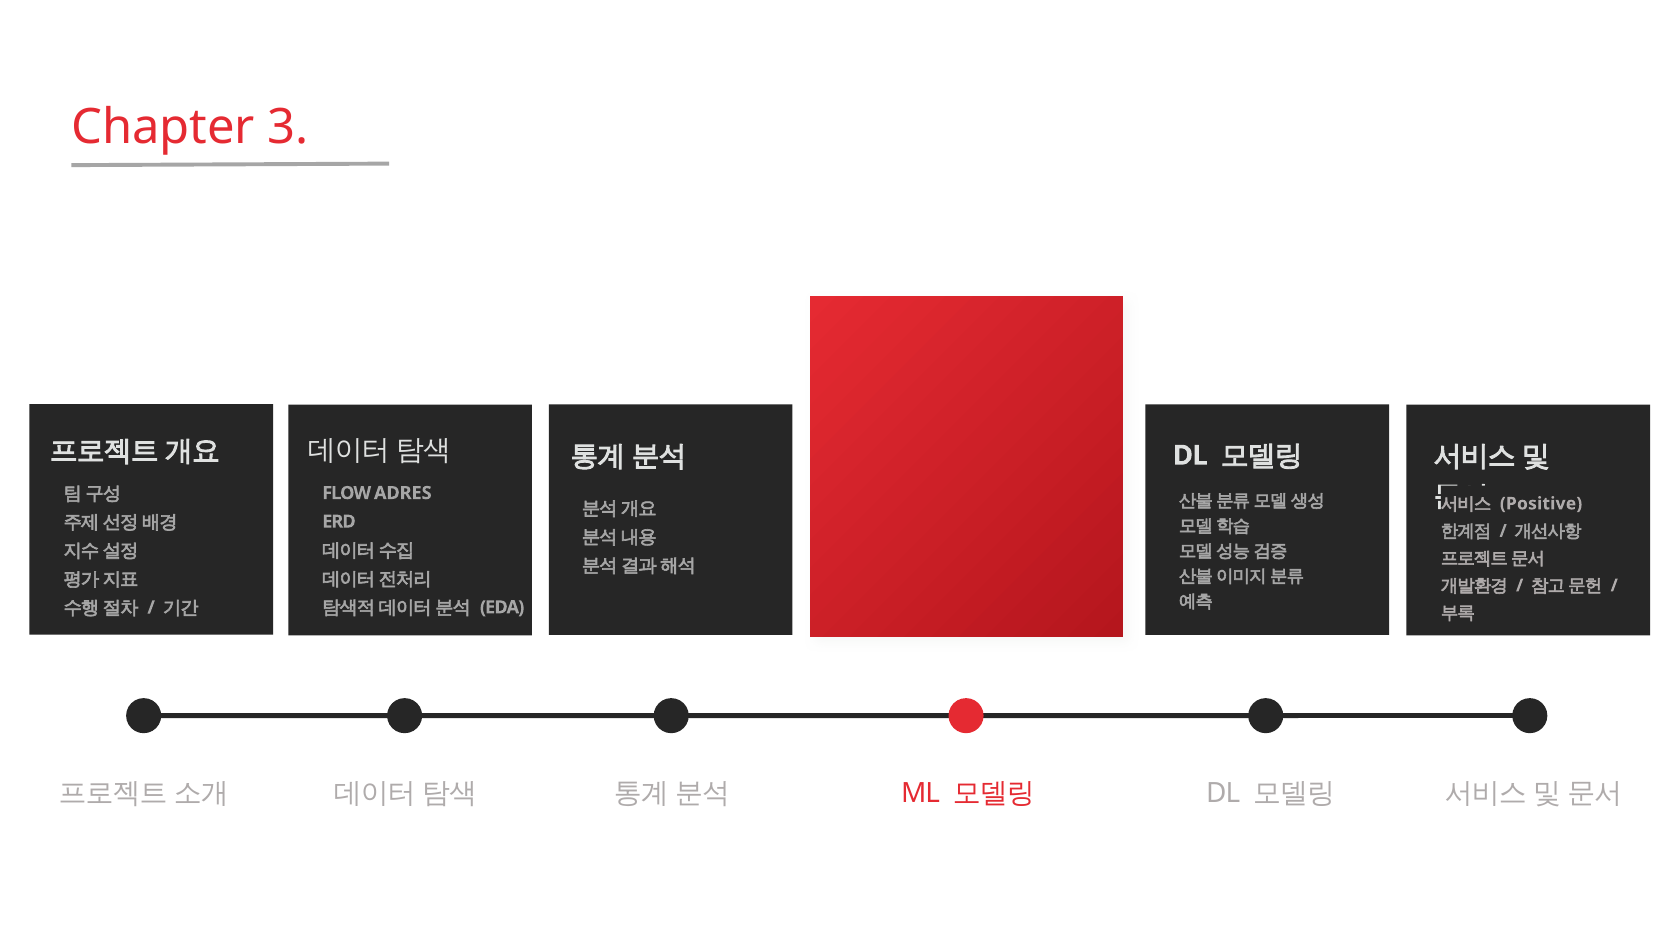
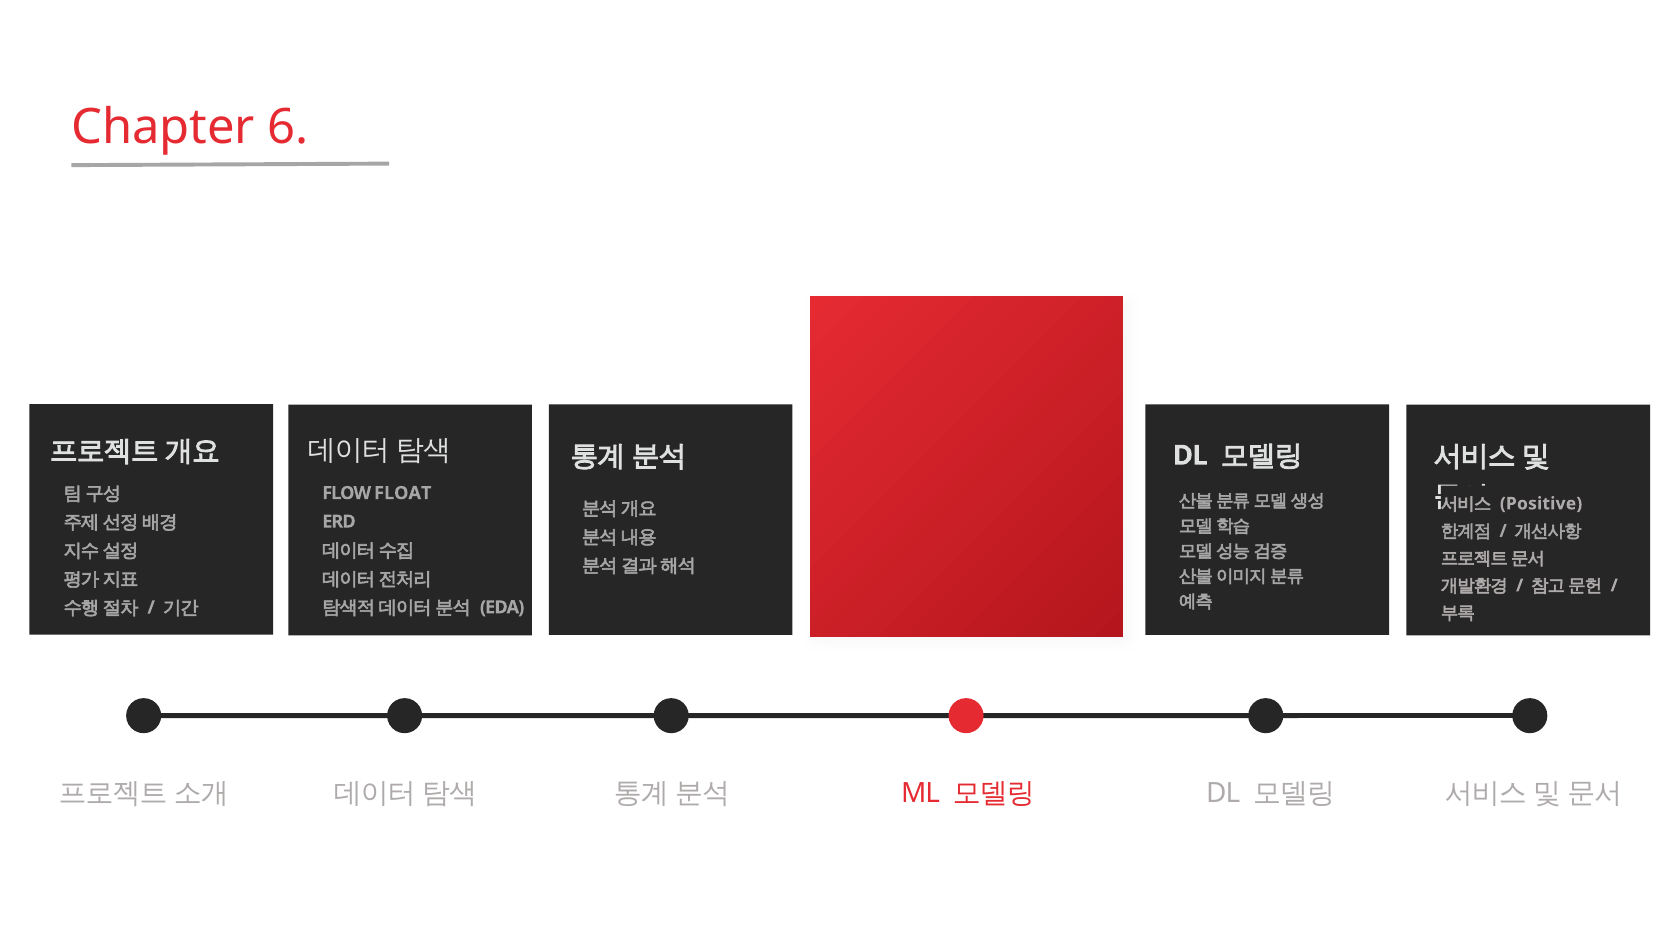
3: 3 -> 6 (288, 127)
ADRES: ADRES -> FLOAT (403, 493)
